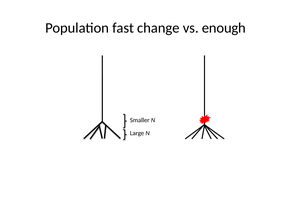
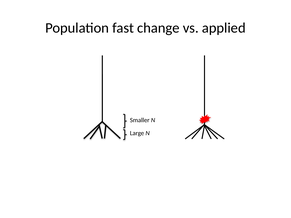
enough: enough -> applied (224, 28)
